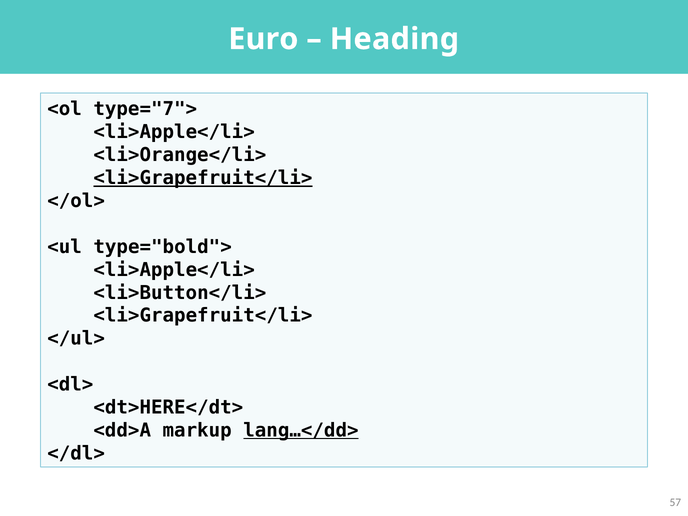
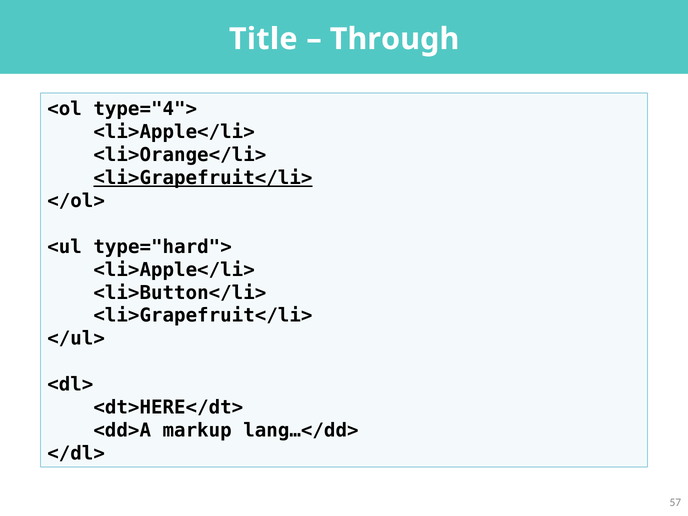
Euro: Euro -> Title (263, 39)
Heading: Heading -> Through (395, 39)
type="7">: type="7"> -> type="4"> (145, 109)
type="bold">: type="bold"> -> type="hard"> (163, 247)
lang…</dd> underline: present -> none (301, 430)
